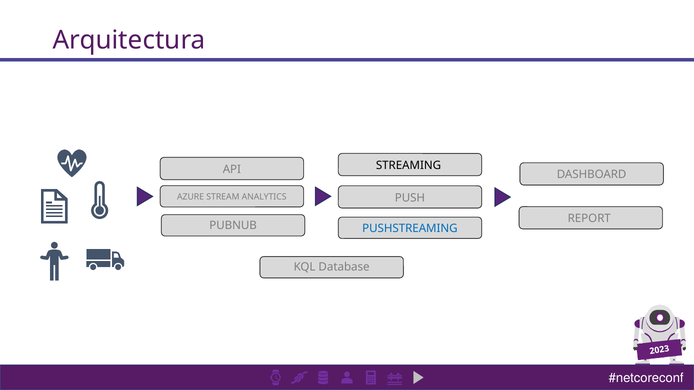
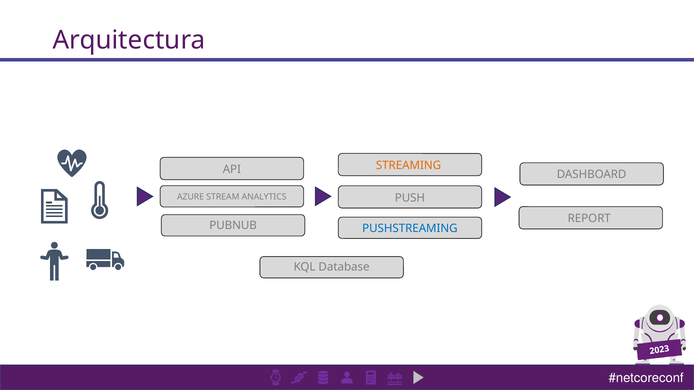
STREAMING colour: black -> orange (408, 165)
